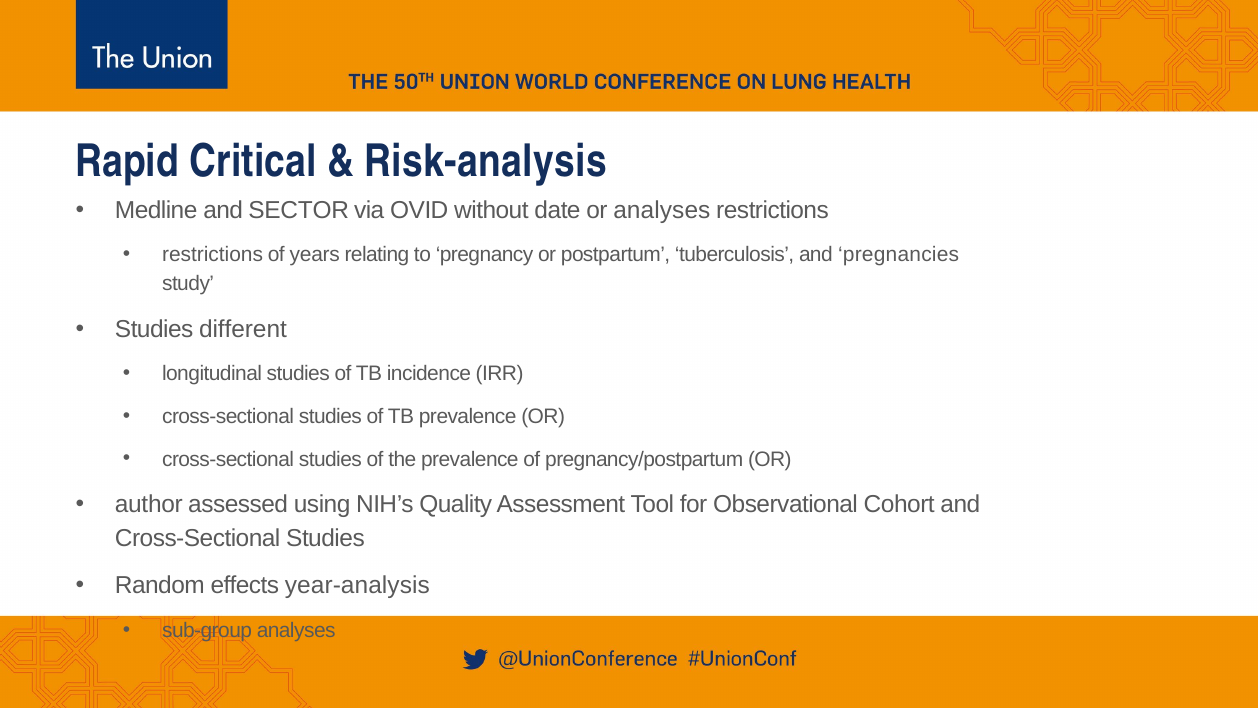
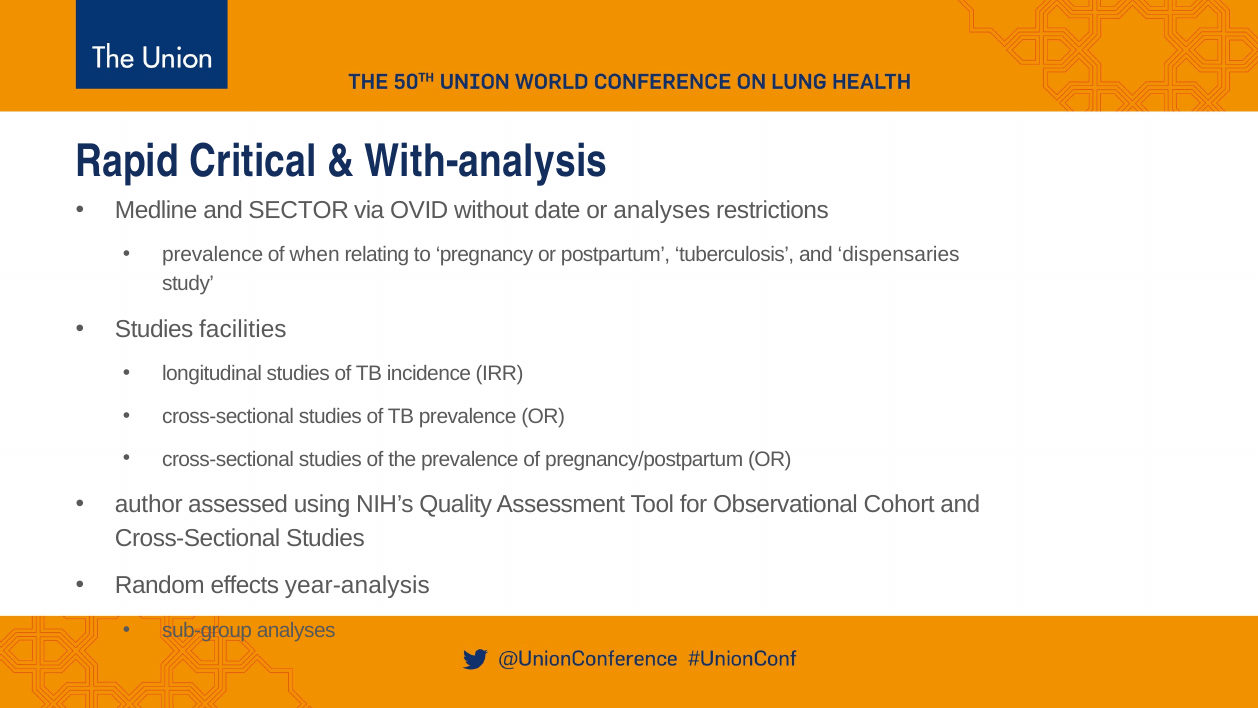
Risk-analysis: Risk-analysis -> With-analysis (486, 161)
restrictions: restrictions -> prevalence (213, 255)
years: years -> when (315, 255)
pregnancies: pregnancies -> dispensaries (899, 255)
different: different -> facilities (243, 329)
